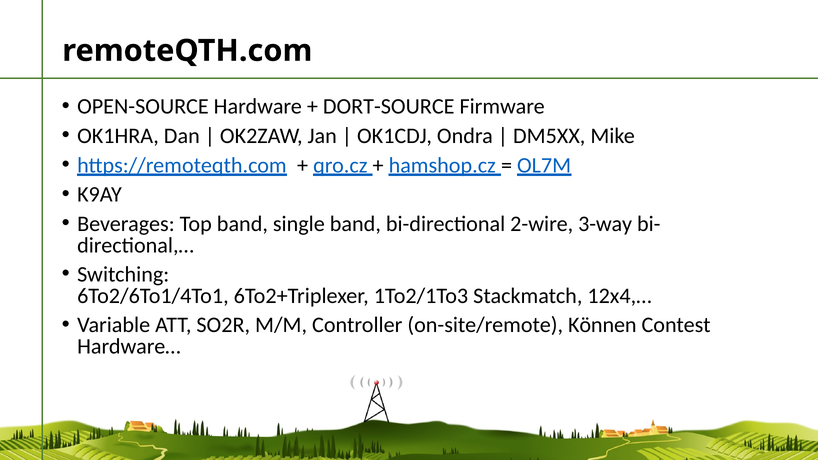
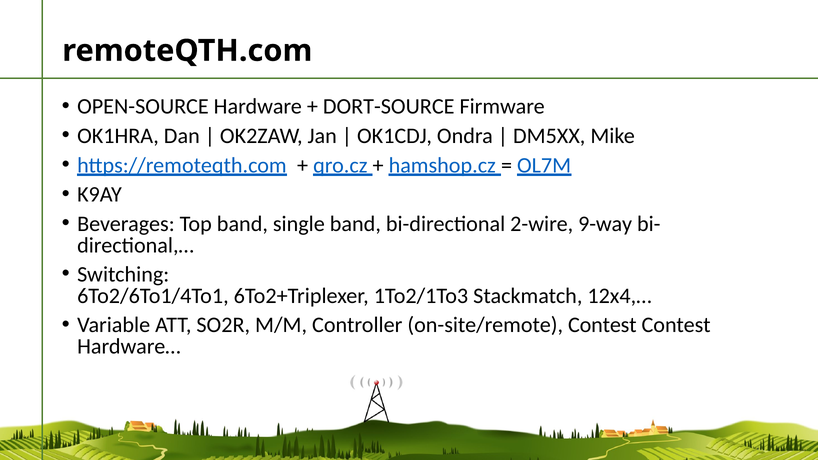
3-way: 3-way -> 9-way (605, 224)
on-site/remote Können: Können -> Contest (602, 325)
